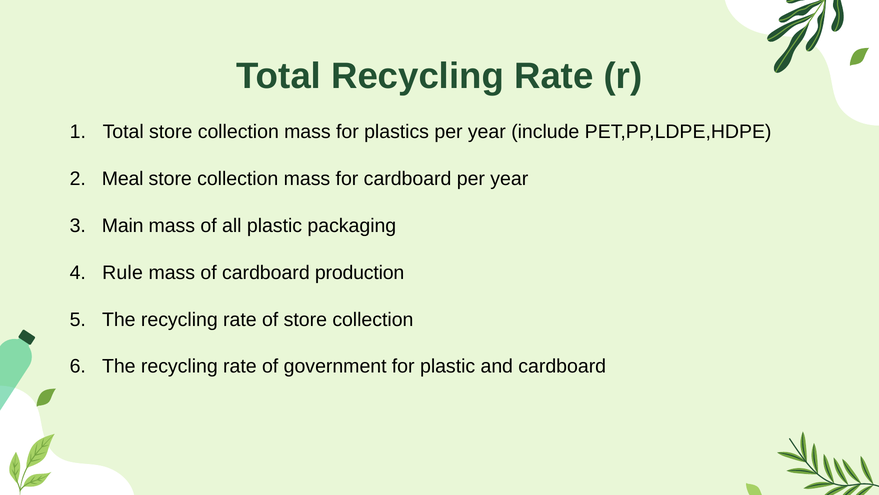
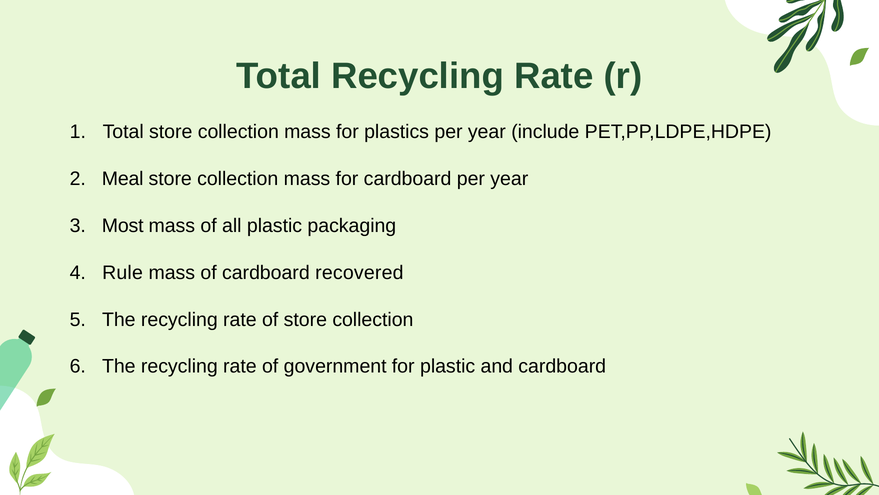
Main: Main -> Most (123, 226)
production: production -> recovered (359, 272)
